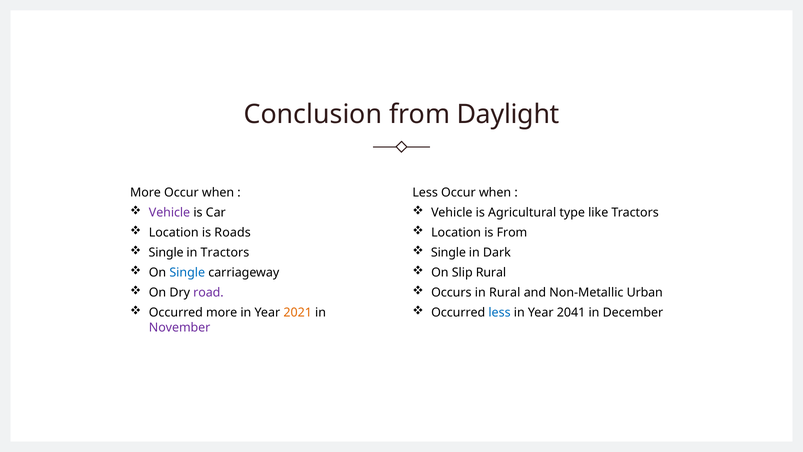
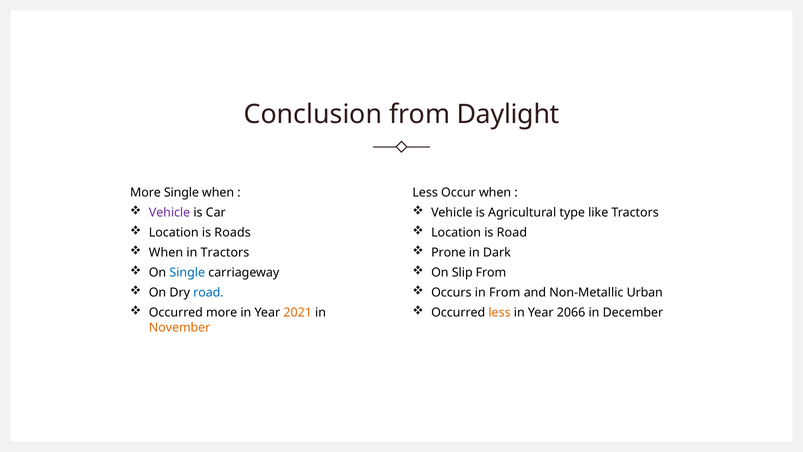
More Occur: Occur -> Single (181, 192)
is From: From -> Road (512, 232)
Single: Single -> When (166, 252)
Single: Single -> Prone (448, 252)
Slip Rural: Rural -> From (491, 272)
road colour: purple -> blue (208, 292)
in Rural: Rural -> From (505, 292)
less colour: blue -> orange (500, 312)
2041: 2041 -> 2066 (571, 312)
November colour: purple -> orange (180, 327)
